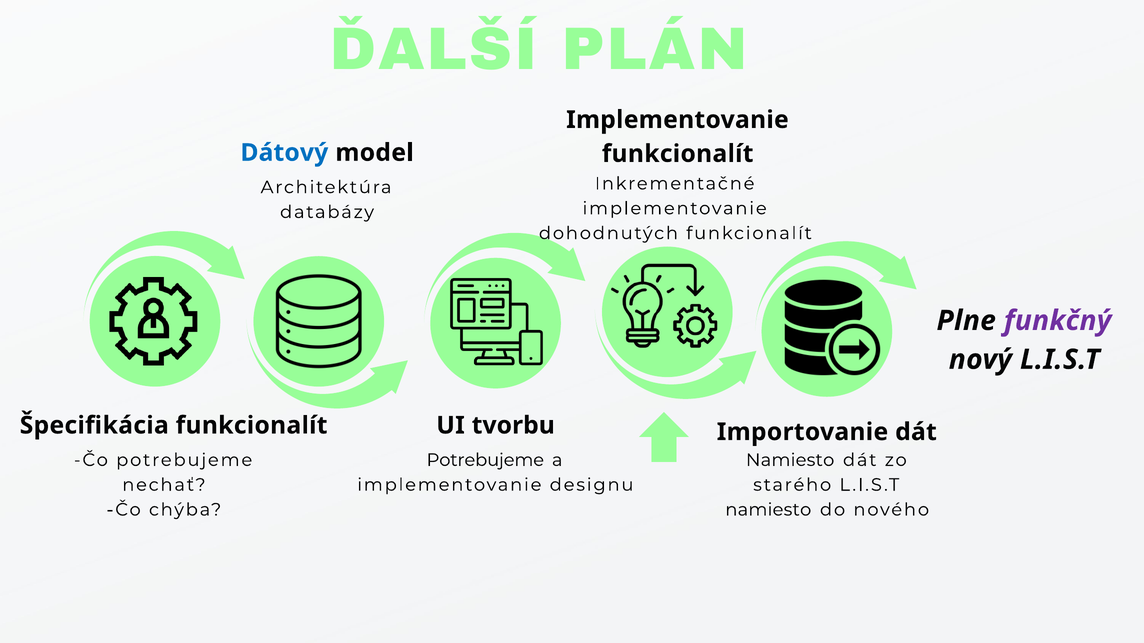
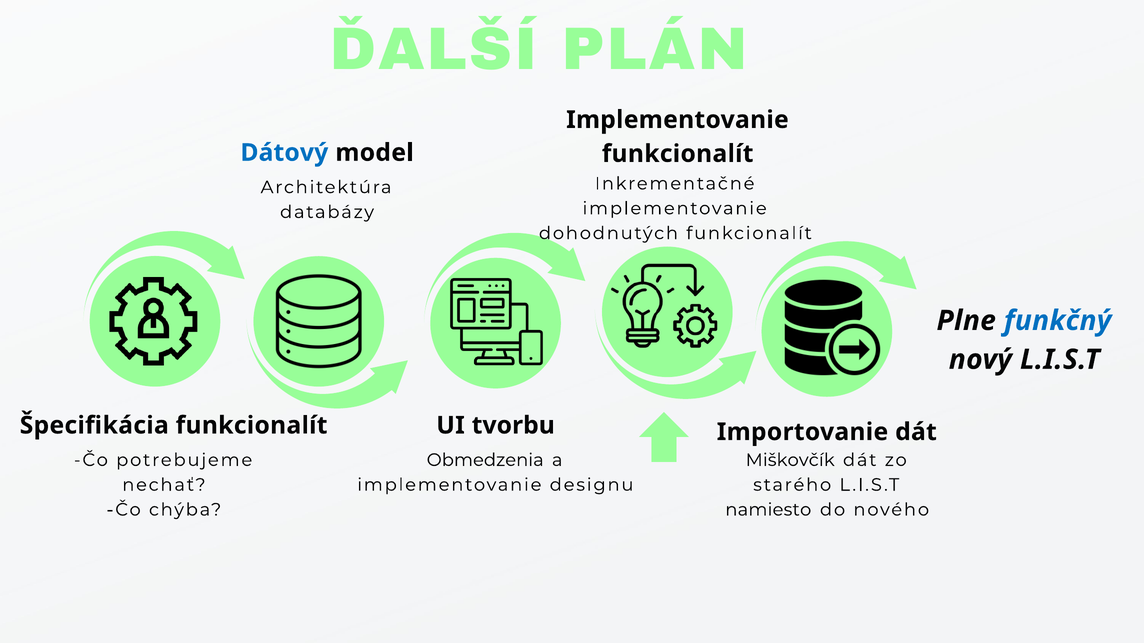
funkčný colour: purple -> blue (1058, 321)
Potrebujeme: Potrebujeme -> Obmedzenia (485, 460)
Namiesto: Namiesto -> Miškovčík (790, 460)
